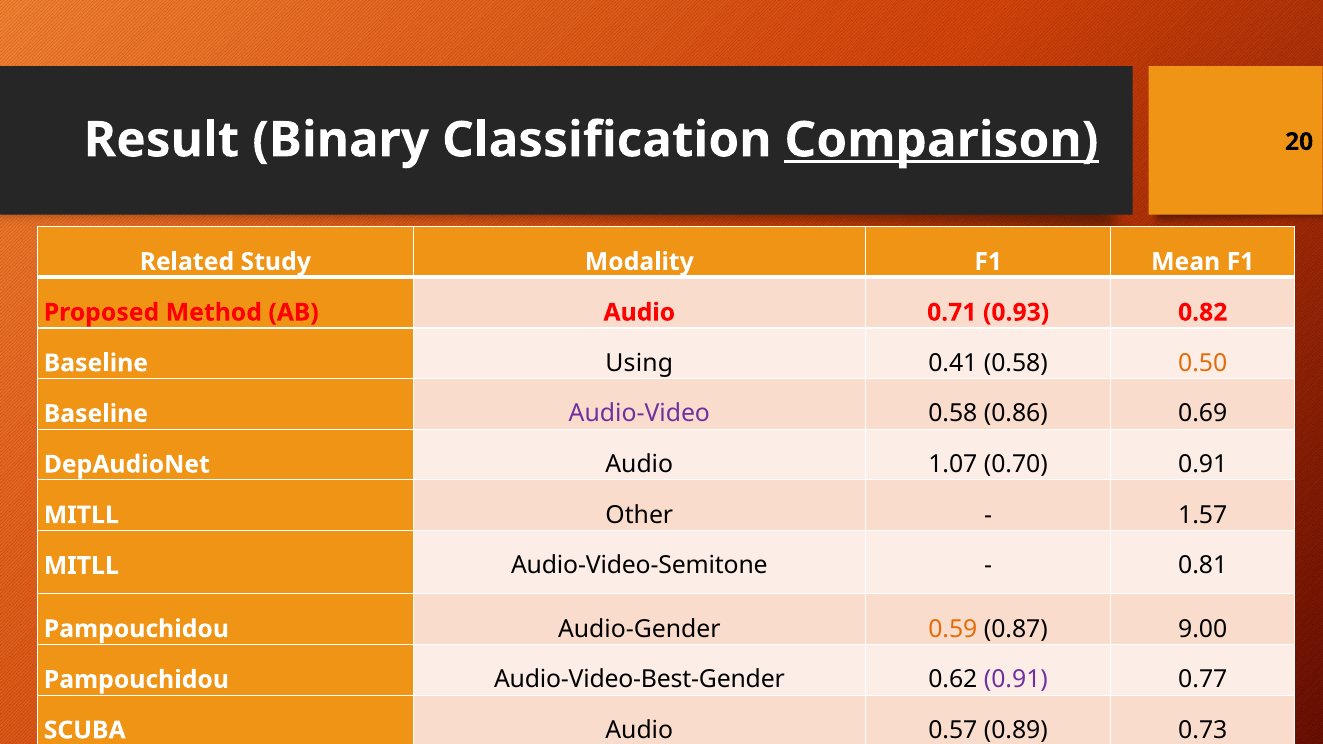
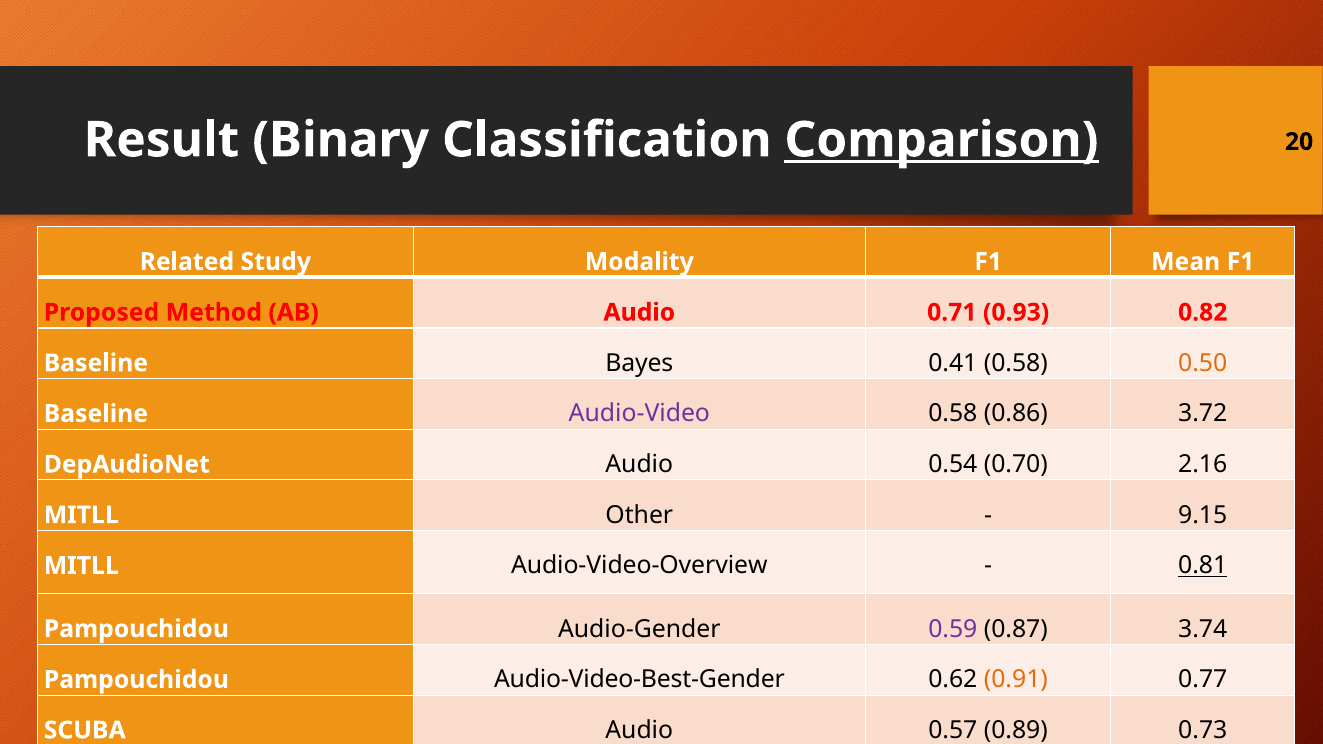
Using: Using -> Bayes (639, 363)
0.69: 0.69 -> 3.72 (1203, 414)
1.07: 1.07 -> 0.54 (953, 464)
0.70 0.91: 0.91 -> 2.16 (1203, 464)
1.57: 1.57 -> 9.15 (1203, 515)
Audio-Video-Semitone: Audio-Video-Semitone -> Audio-Video-Overview (639, 566)
0.81 underline: none -> present (1203, 566)
0.59 colour: orange -> purple (953, 629)
9.00: 9.00 -> 3.74 (1203, 629)
0.91 colour: purple -> orange (1016, 680)
